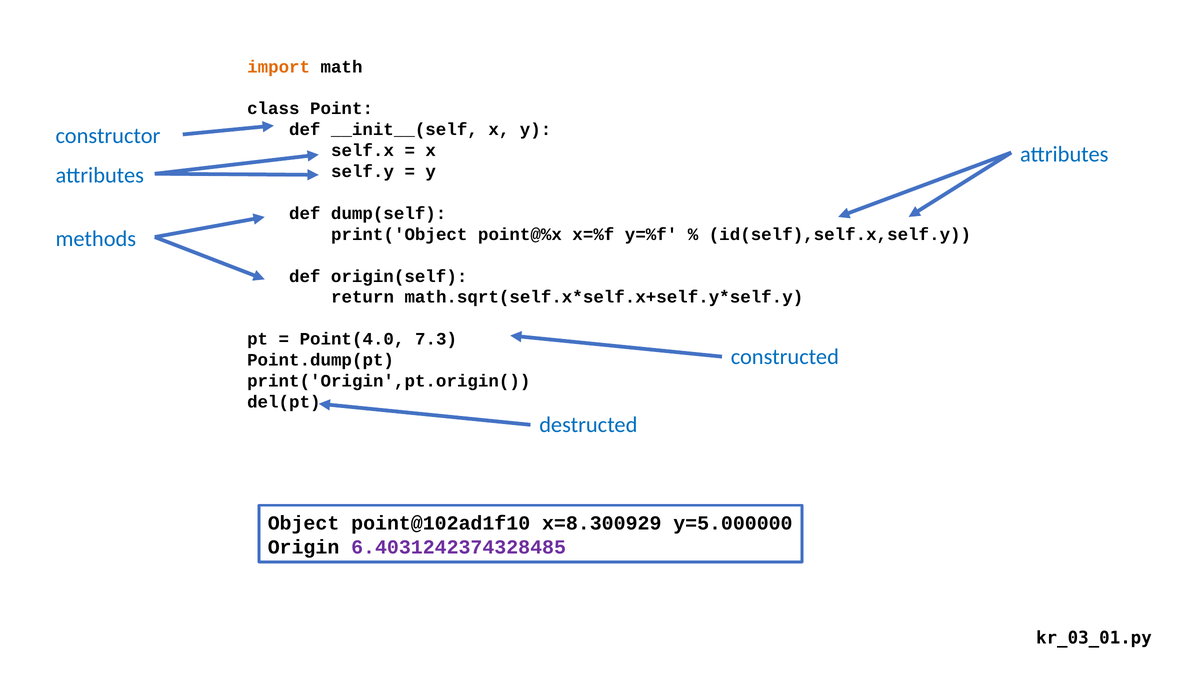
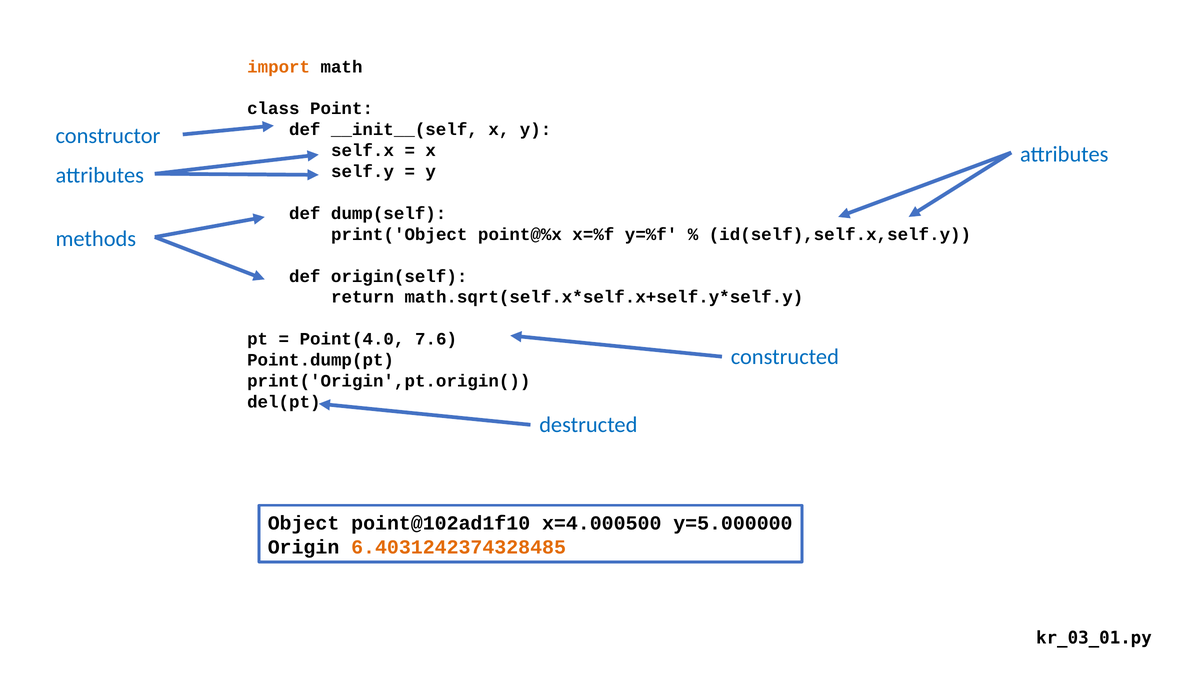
7.3: 7.3 -> 7.6 (436, 339)
x=8.300929: x=8.300929 -> x=4.000500 (602, 523)
6.4031242374328485 colour: purple -> orange (459, 547)
